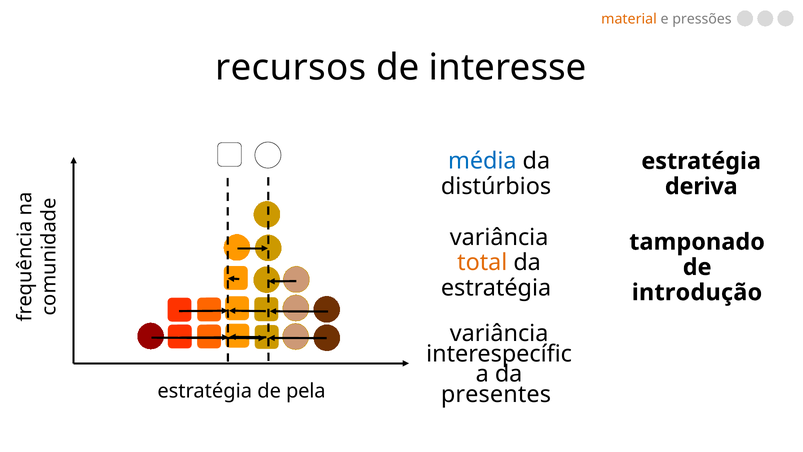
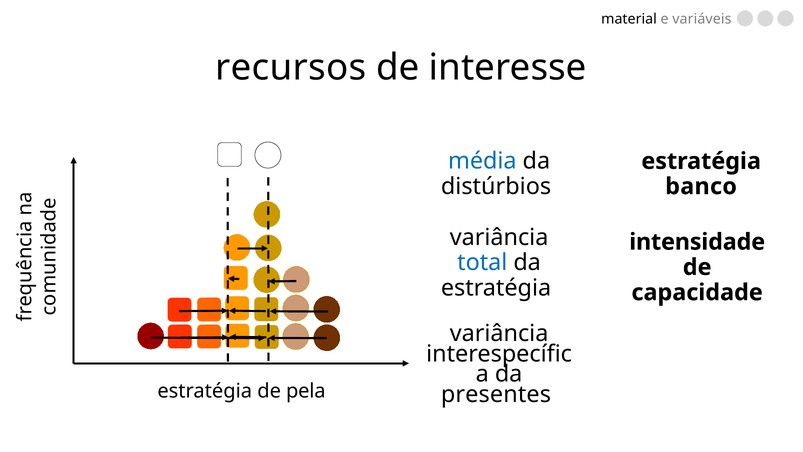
material colour: orange -> black (629, 19)
pressões: pressões -> variáveis (702, 19)
deriva: deriva -> banco (701, 186)
tamponado: tamponado -> intensidade (697, 242)
total colour: orange -> blue (482, 262)
introdução: introdução -> capacidade (697, 292)
